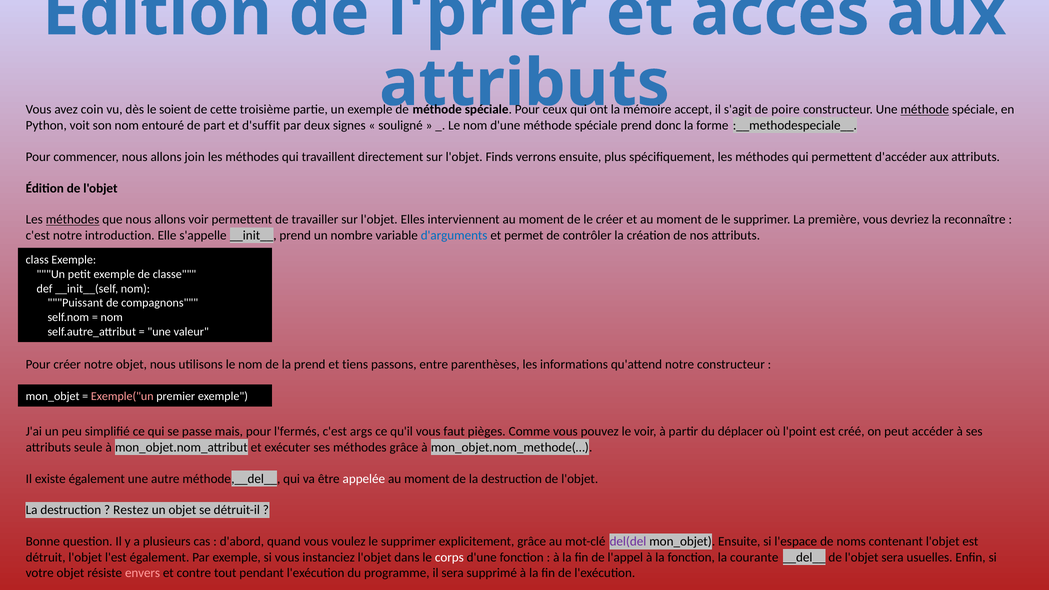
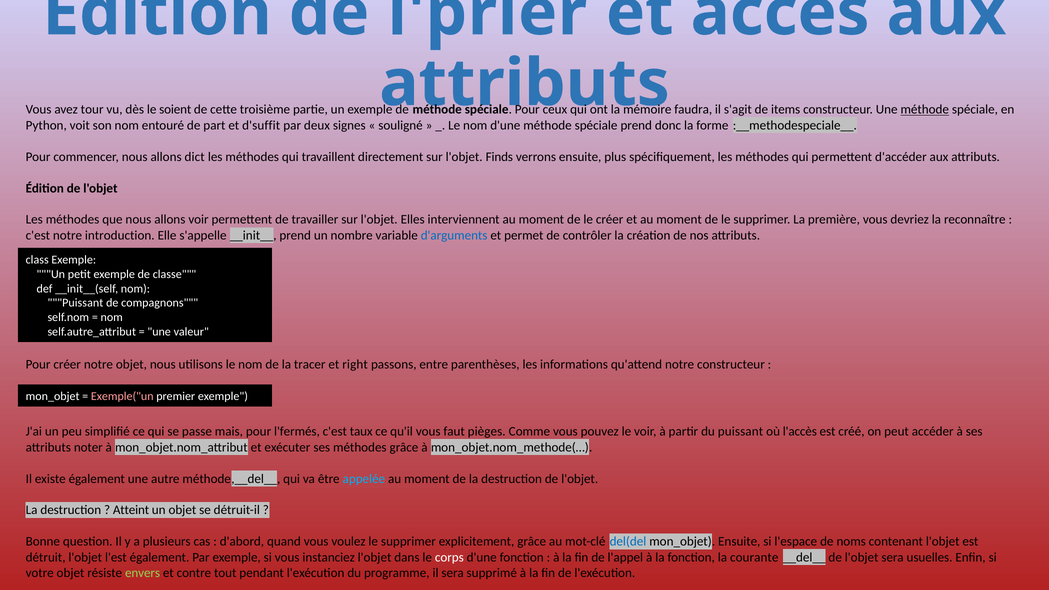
coin: coin -> tour (92, 110)
accept: accept -> faudra (693, 110)
poire: poire -> items (786, 110)
join: join -> dict (195, 157)
méthodes underline: present -> none (73, 220)
la prend: prend -> tracer (310, 365)
tiens: tiens -> right (355, 365)
args: args -> taux (361, 432)
du déplacer: déplacer -> puissant (740, 432)
l'point: l'point -> l'accès (800, 432)
seule: seule -> noter (88, 447)
appelée colour: white -> light blue (364, 479)
Restez: Restez -> Atteint (131, 510)
del(del colour: purple -> blue (628, 542)
envers colour: pink -> light green (143, 573)
